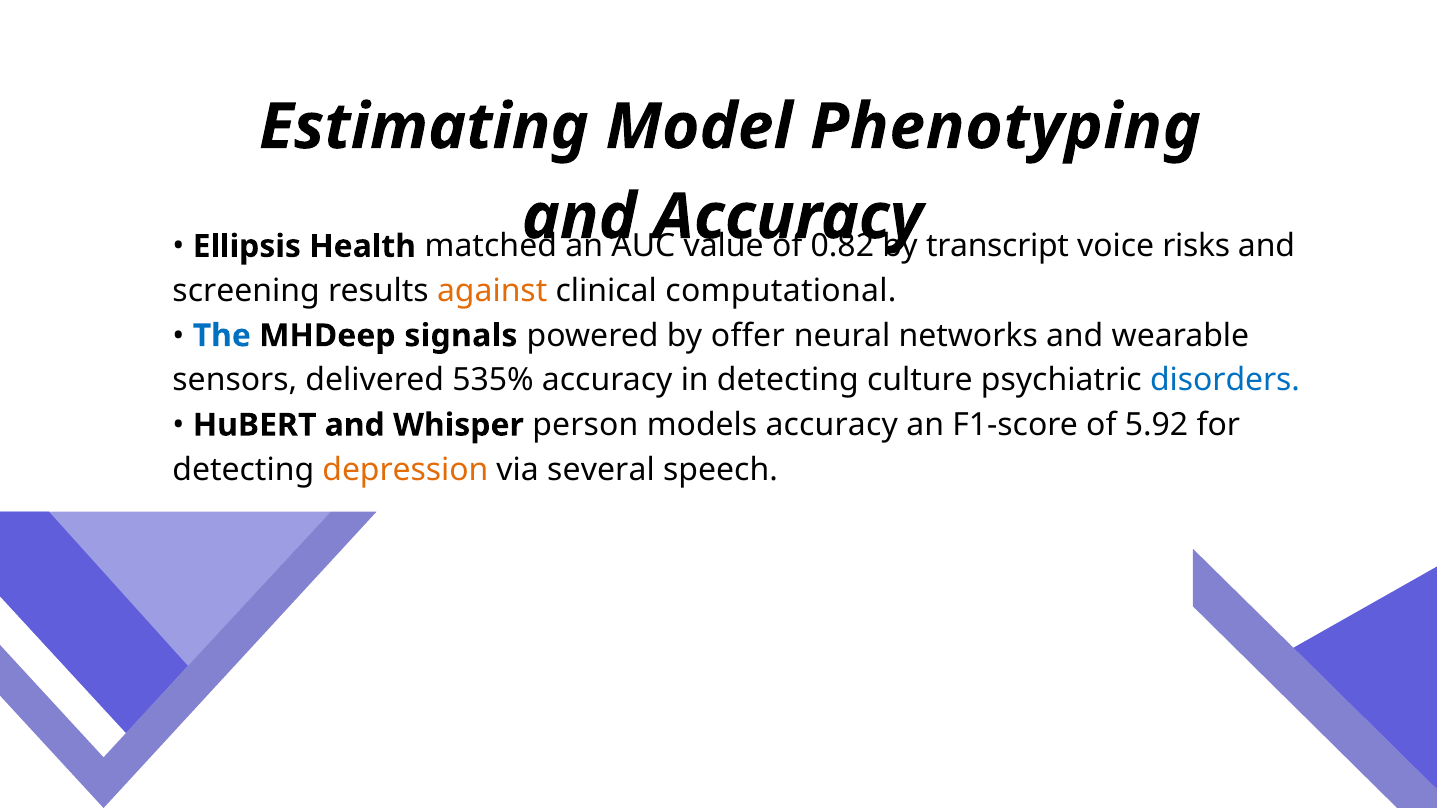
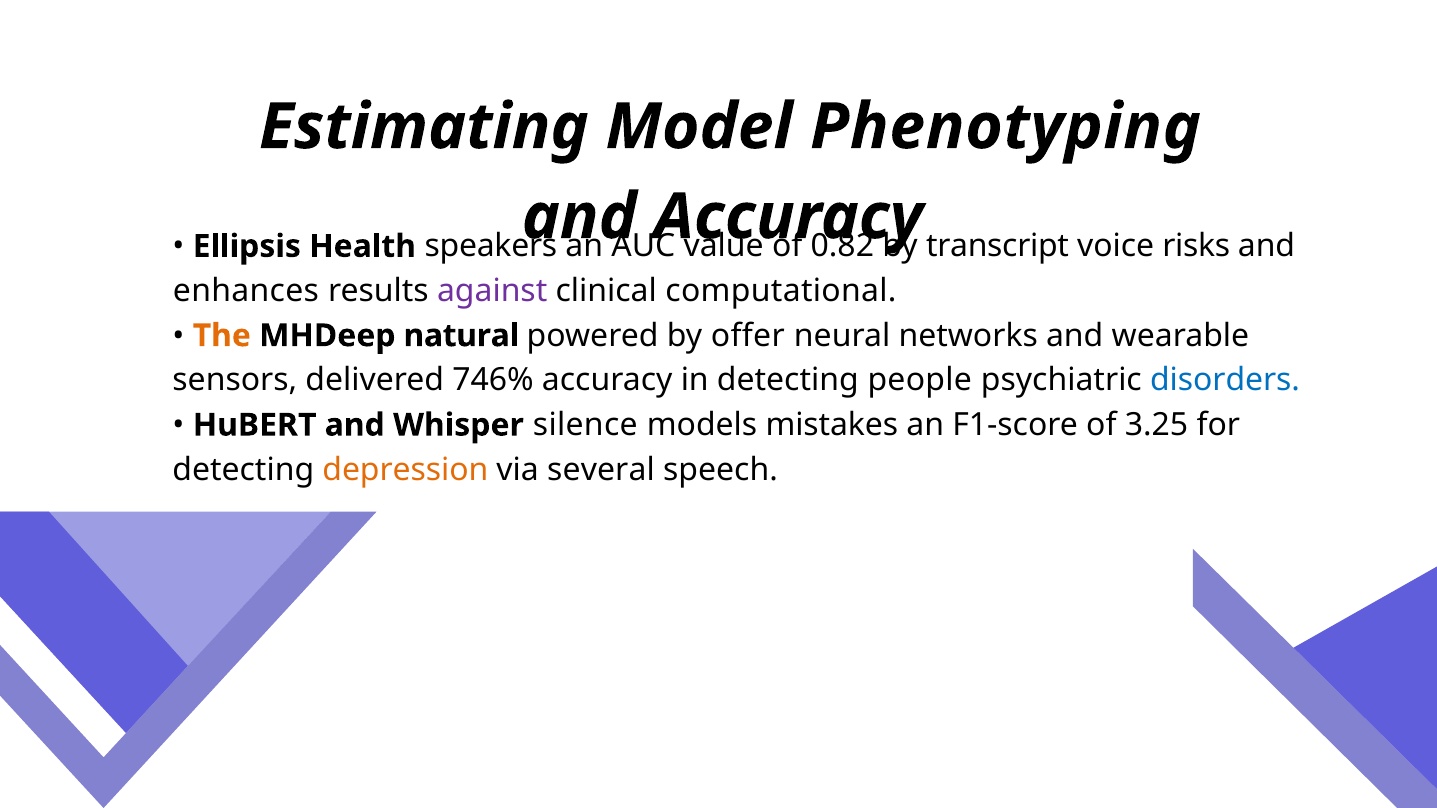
matched: matched -> speakers (491, 246)
screening: screening -> enhances (246, 291)
against colour: orange -> purple (492, 291)
The colour: blue -> orange (222, 336)
signals: signals -> natural (461, 336)
535%: 535% -> 746% (493, 381)
culture: culture -> people (920, 381)
person: person -> silence (585, 425)
models accuracy: accuracy -> mistakes (832, 425)
5.92: 5.92 -> 3.25 (1157, 425)
